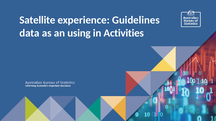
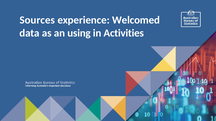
Satellite: Satellite -> Sources (37, 20)
Guidelines: Guidelines -> Welcomed (136, 20)
